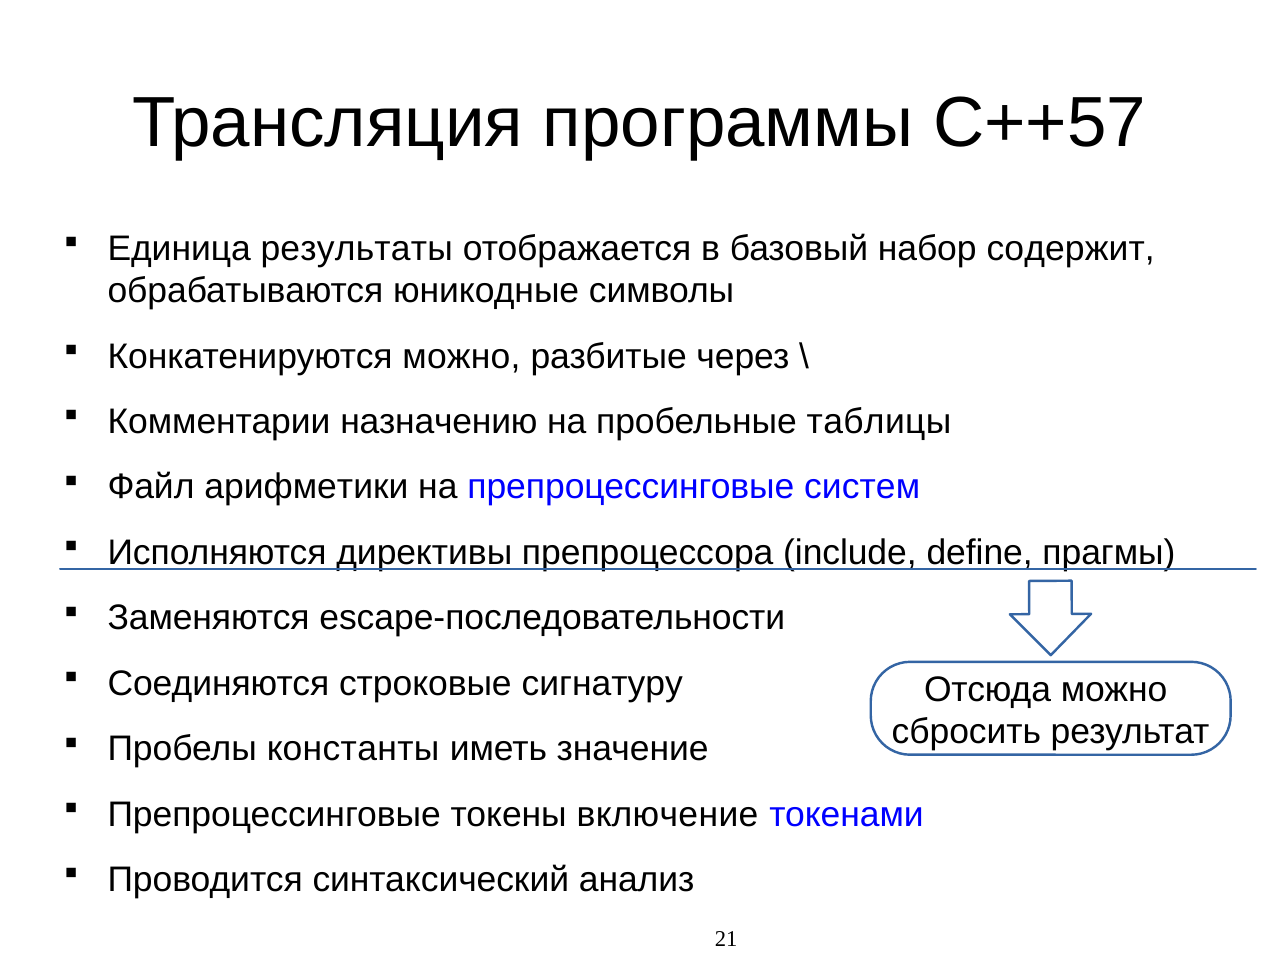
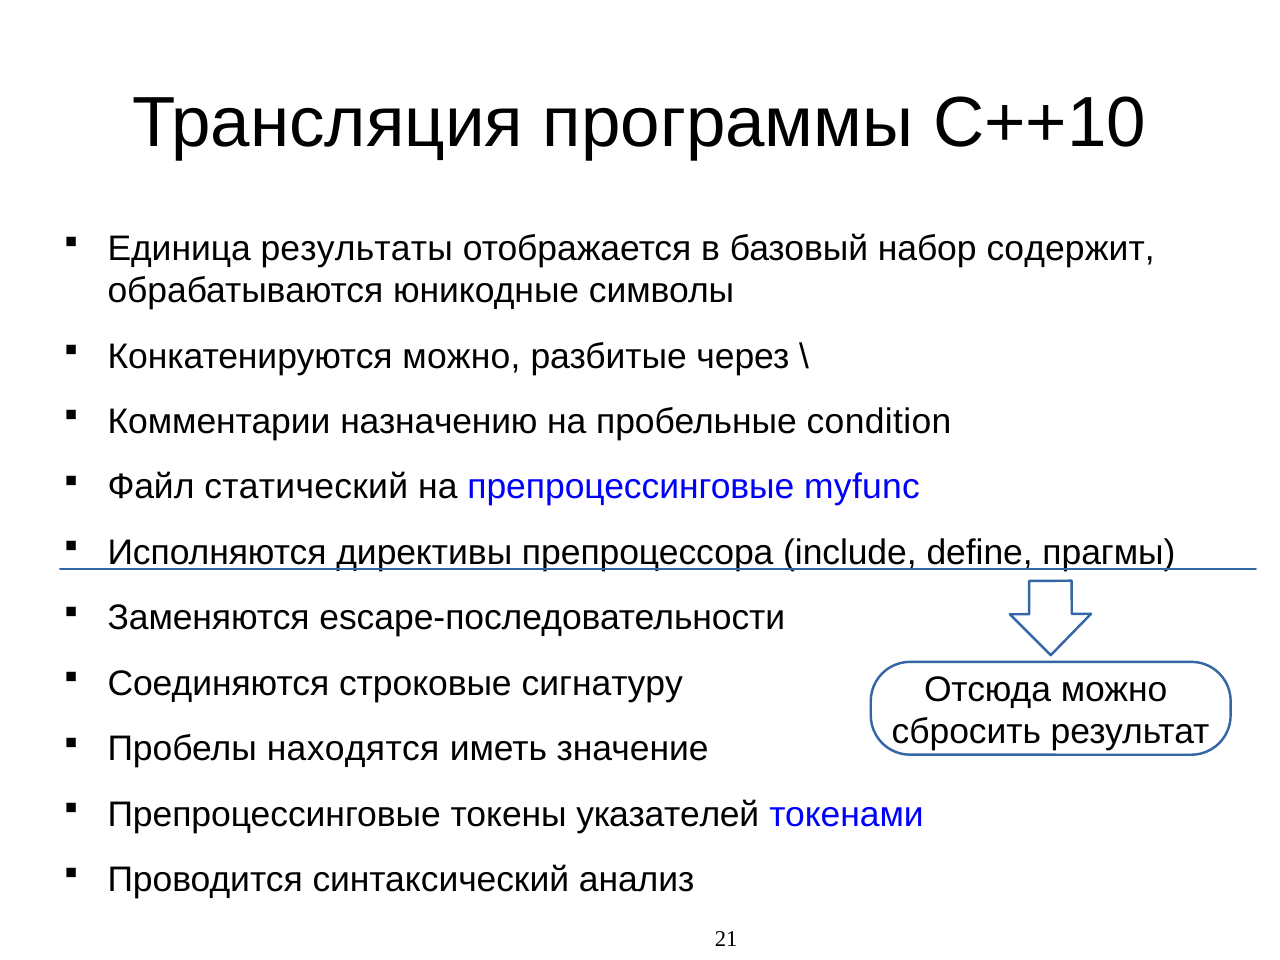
С++57: С++57 -> С++10 (1040, 123)
таблицы: таблицы -> condition (879, 422)
арифметики: арифметики -> статический (306, 487)
систем: систем -> myfunc (862, 487)
константы: константы -> находятся (353, 749)
включение: включение -> указателей (668, 814)
